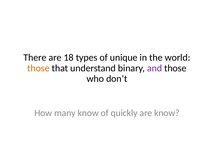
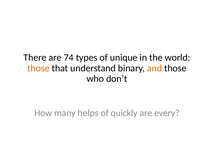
18: 18 -> 74 (69, 58)
and colour: purple -> orange (155, 68)
many know: know -> helps (88, 113)
are know: know -> every (167, 113)
